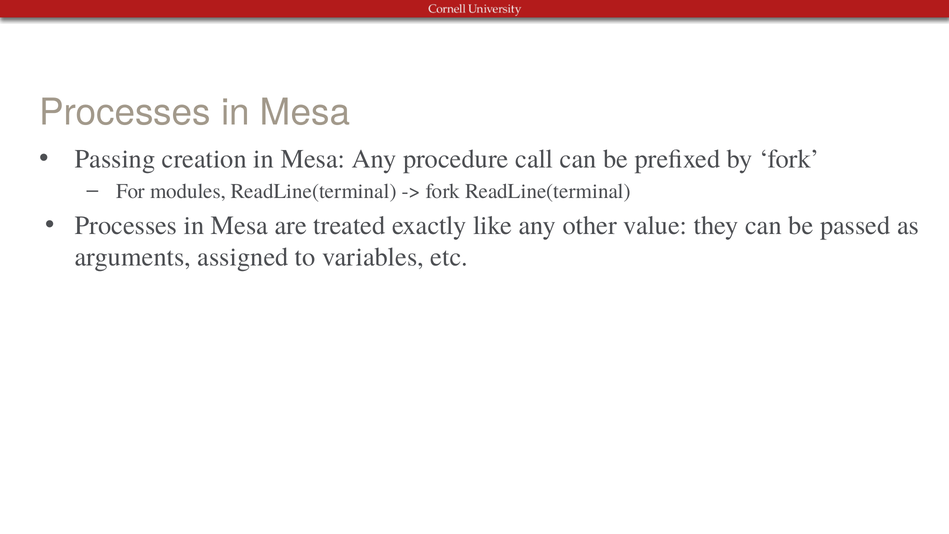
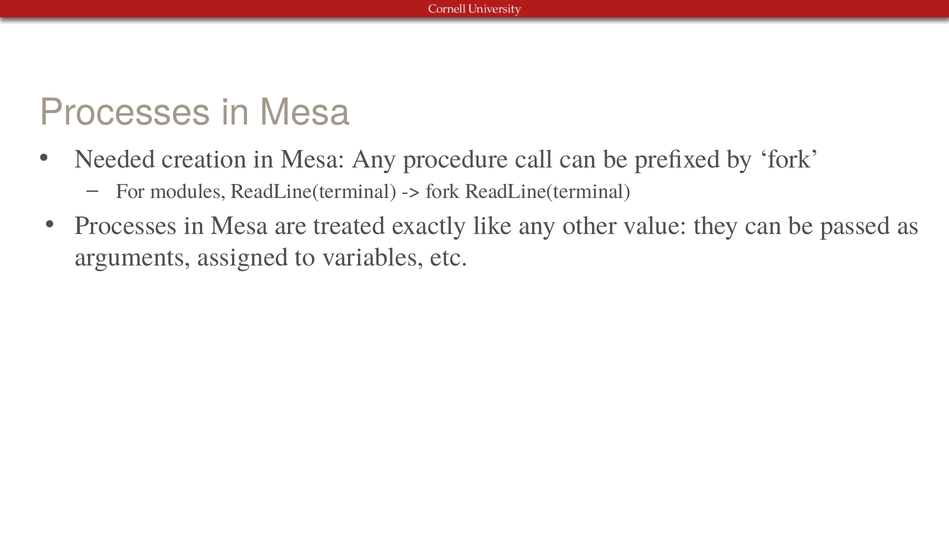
Passing: Passing -> Needed (115, 159)
